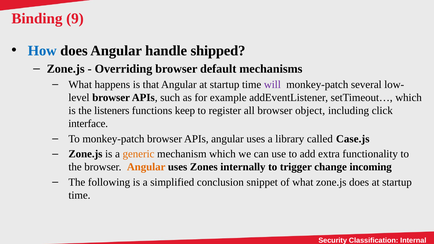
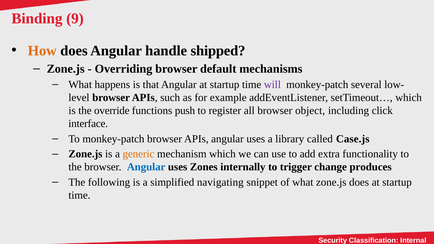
How colour: blue -> orange (42, 51)
listeners: listeners -> override (112, 111)
keep: keep -> push (185, 111)
Angular colour: orange -> blue (146, 167)
incoming: incoming -> produces (371, 167)
conclusion: conclusion -> navigating (220, 182)
